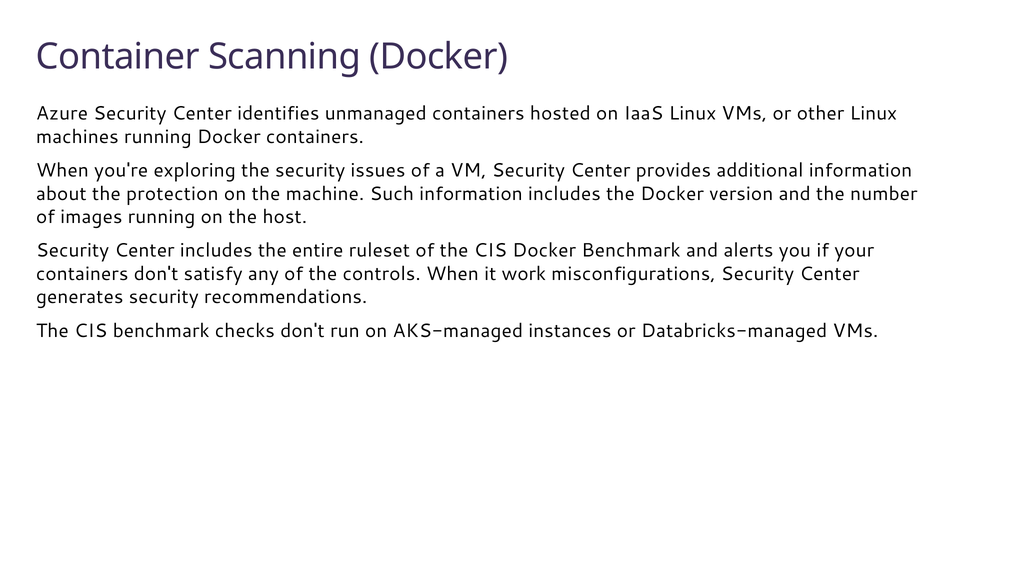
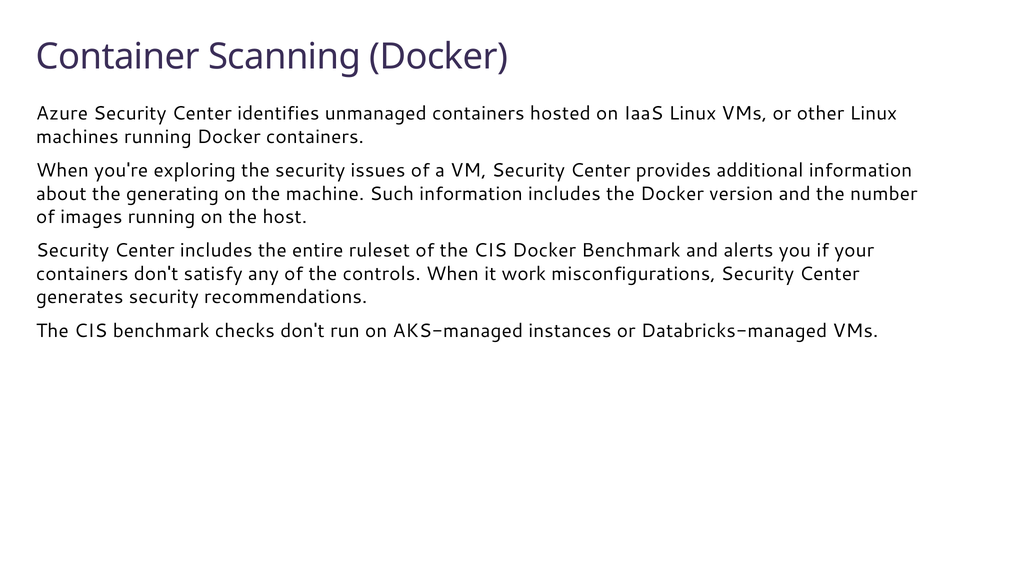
protection: protection -> generating (172, 194)
